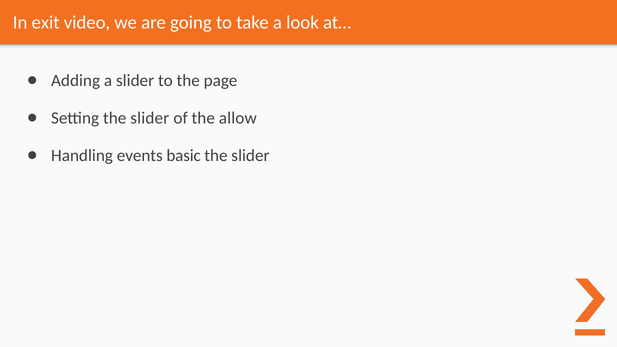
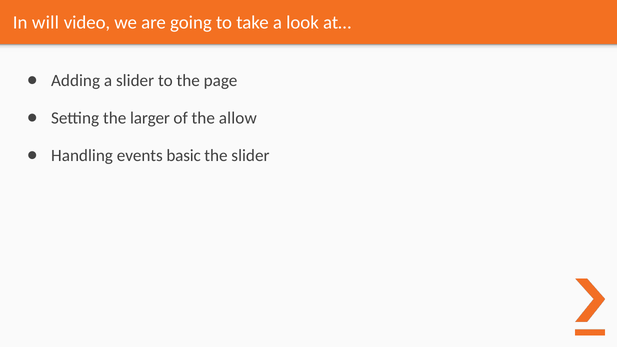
exit: exit -> will (45, 23)
Setting the slider: slider -> larger (150, 118)
